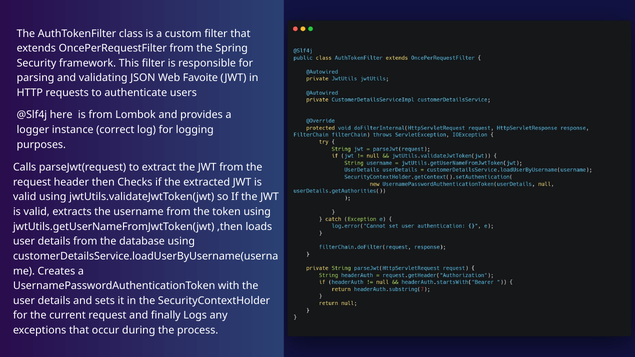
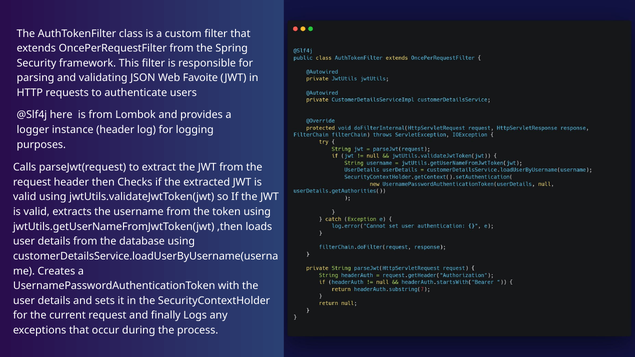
instance correct: correct -> header (115, 130)
